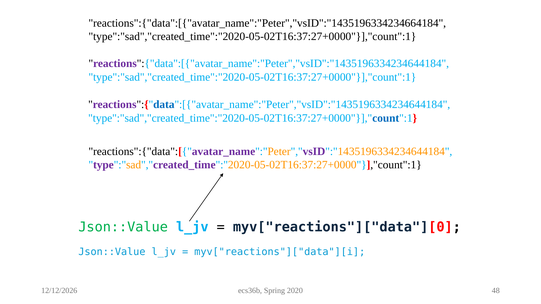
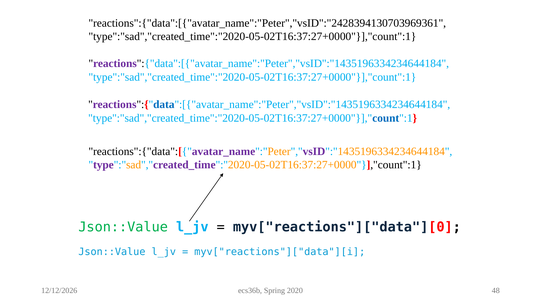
reactions":{"data":[{"avatar_name":"Peter","vsID":"1435196334234664184: reactions":{"data":[{"avatar_name":"Peter","vsID":"1435196334234664184 -> reactions":{"data":[{"avatar_name":"Peter","vsID":"2428394130703969361 (267, 23)
